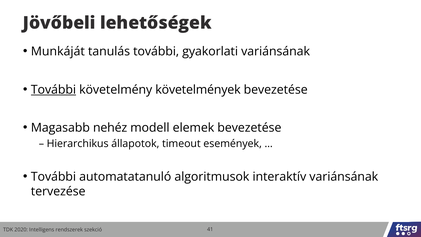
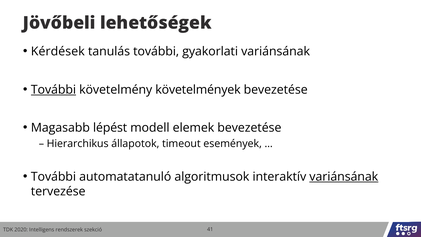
Munkáját: Munkáját -> Kérdések (58, 51)
nehéz: nehéz -> lépést (110, 128)
variánsának underline: none -> present (344, 177)
